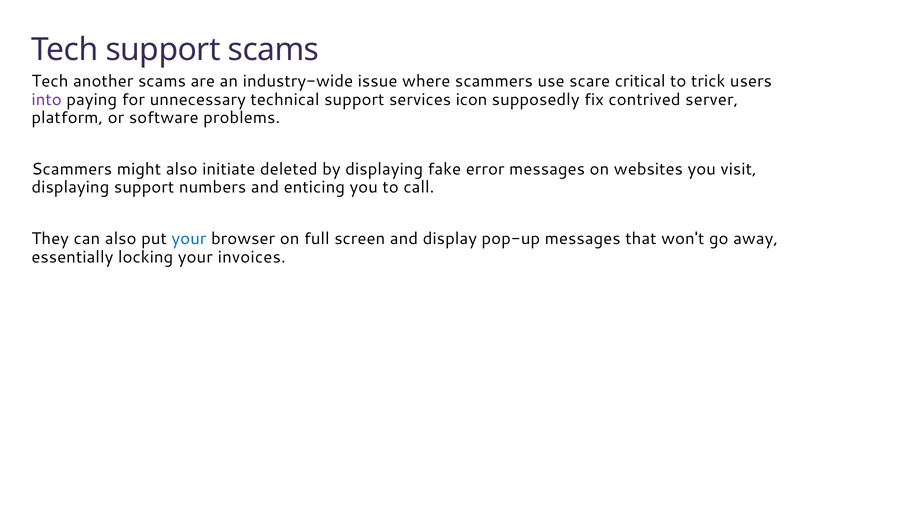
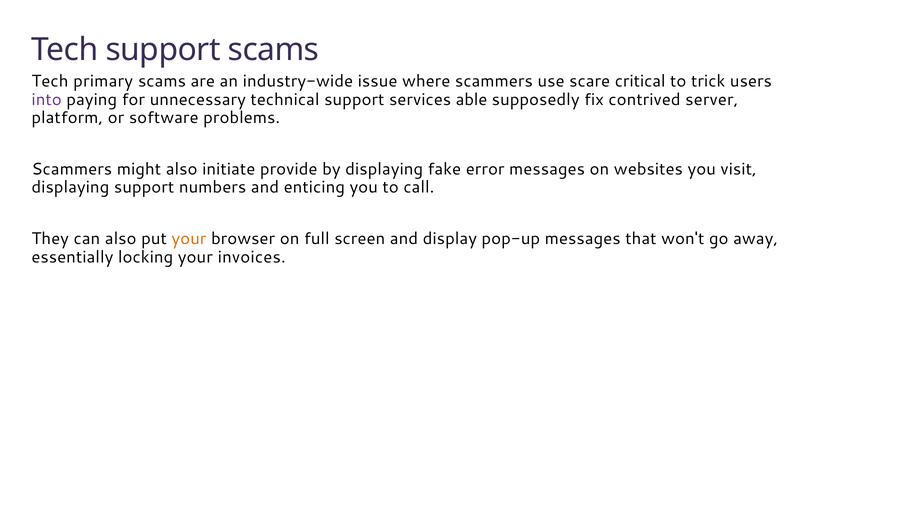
another: another -> primary (103, 81)
icon: icon -> able (472, 100)
deleted: deleted -> provide (289, 169)
your colour: blue -> orange (189, 239)
